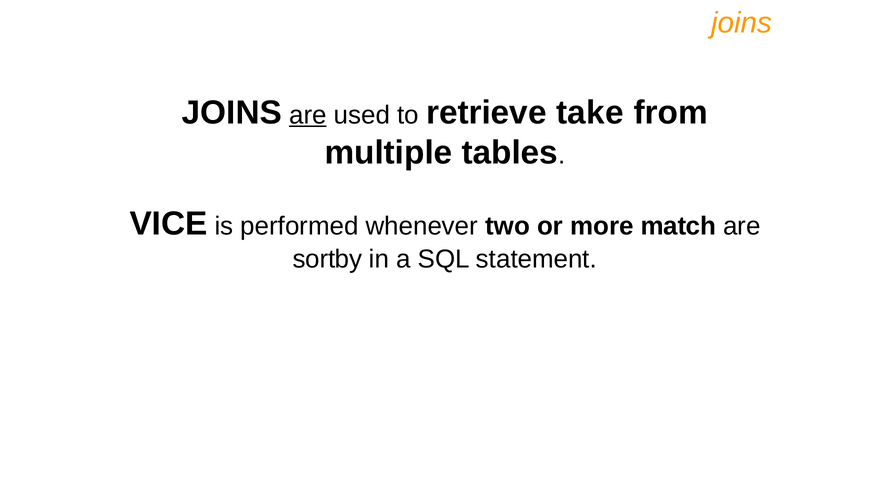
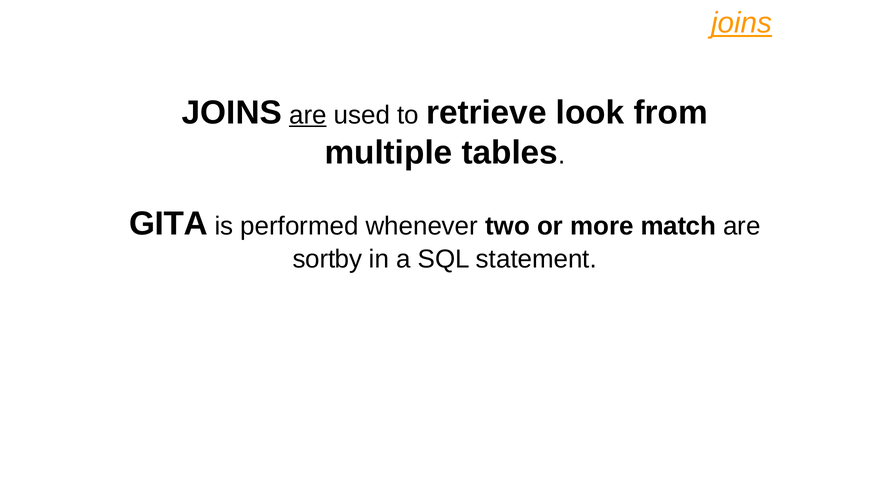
joins underline: none -> present (742, 23)
take: take -> look (590, 112)
VICE: VICE -> GITA (169, 224)
